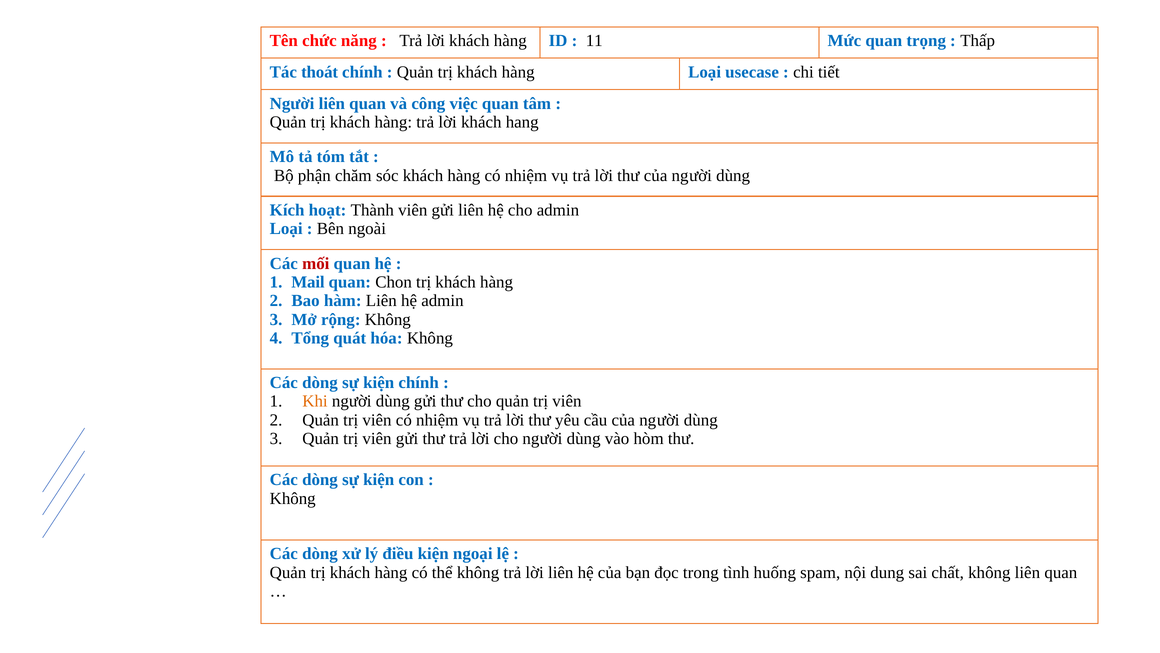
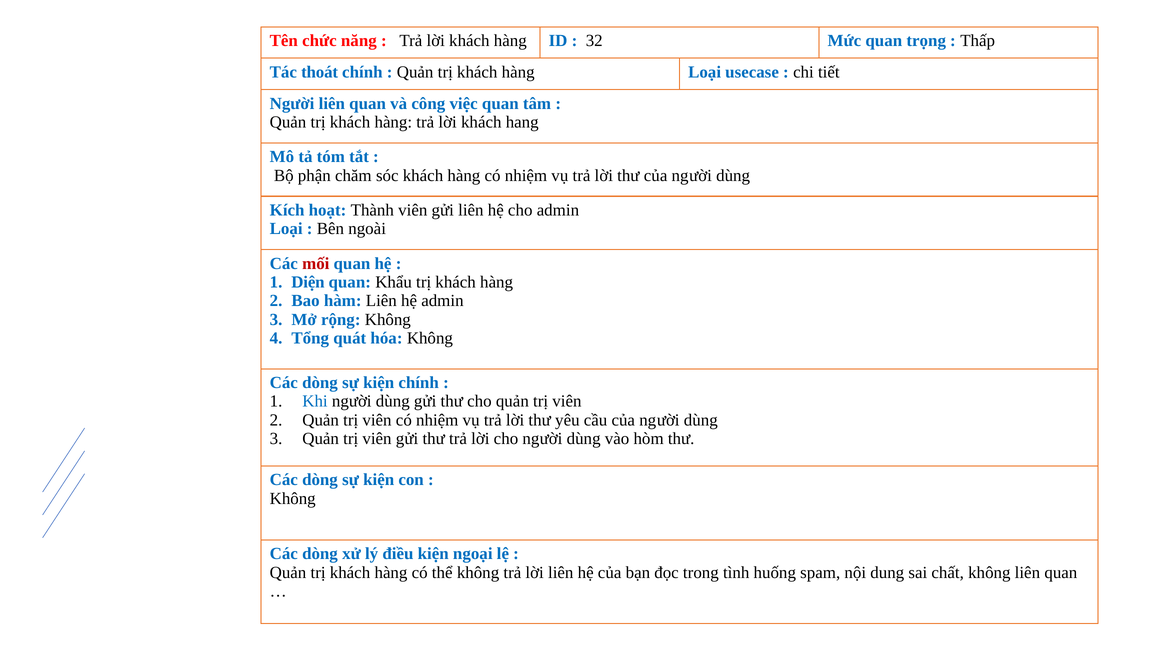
11: 11 -> 32 (594, 41)
Mail: Mail -> Diện (308, 282)
Chon: Chon -> Khẩu (394, 282)
Khi colour: orange -> blue (315, 401)
